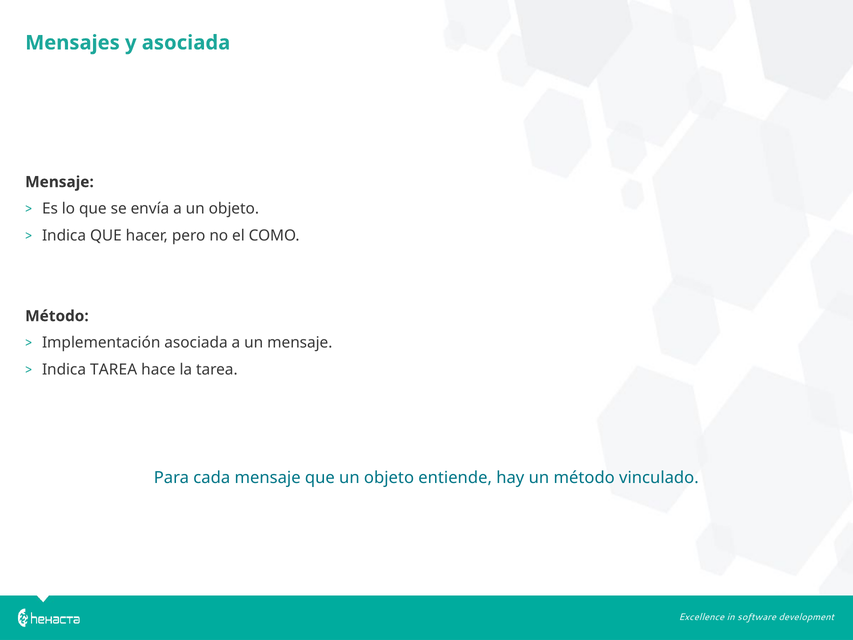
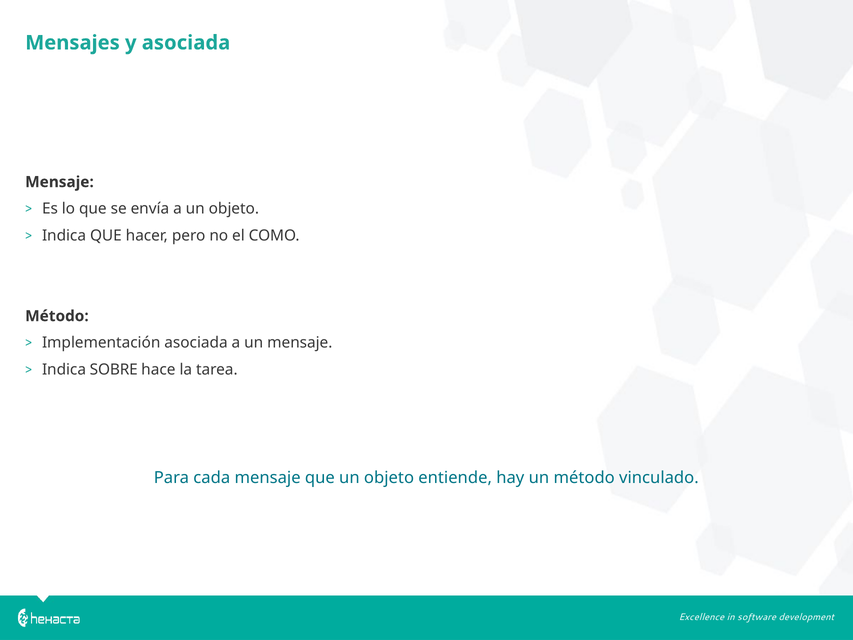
Indica TAREA: TAREA -> SOBRE (114, 370)
